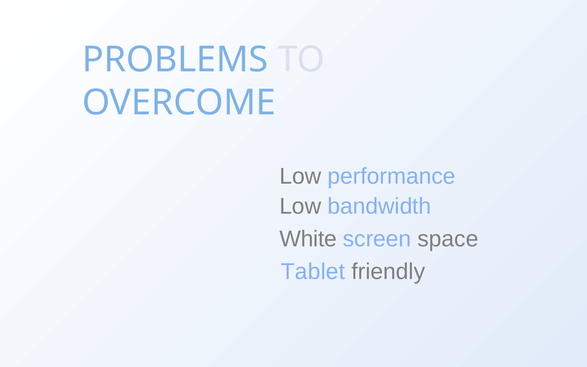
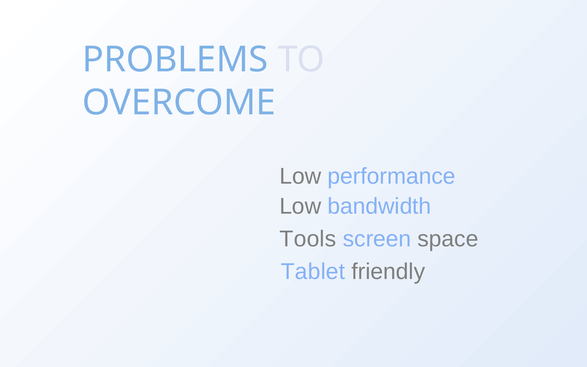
White: White -> Tools (308, 239)
